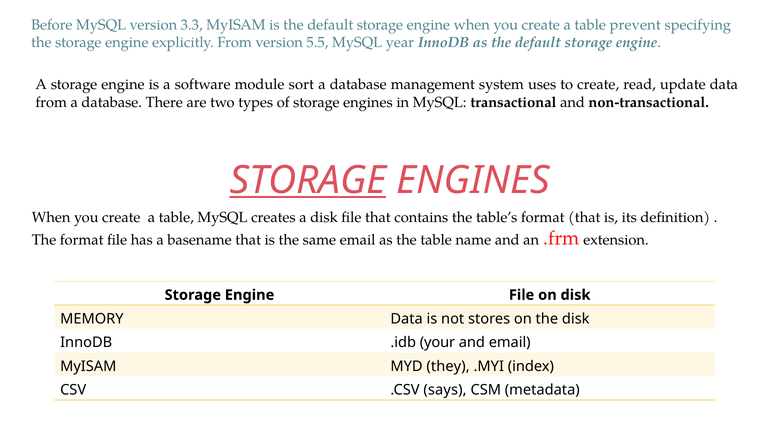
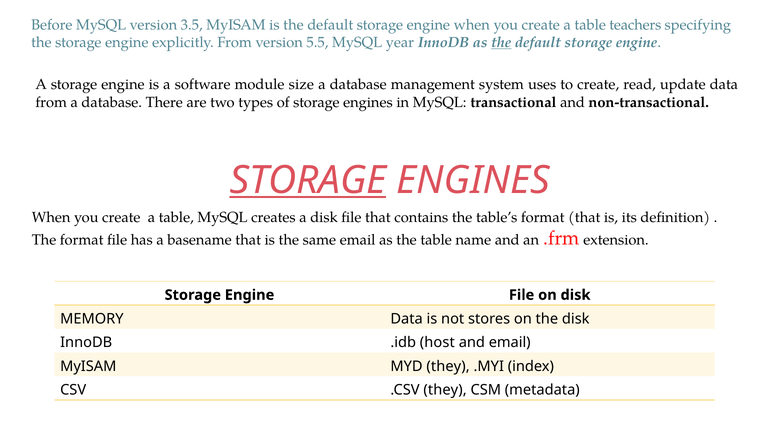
3.3: 3.3 -> 3.5 (192, 25)
prevent: prevent -> teachers (635, 25)
the underline: none -> present (501, 42)
sort: sort -> size (301, 85)
your: your -> host (437, 342)
.CSV says: says -> they (445, 390)
